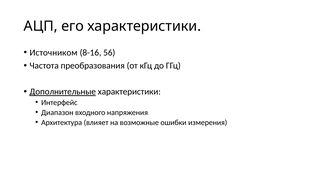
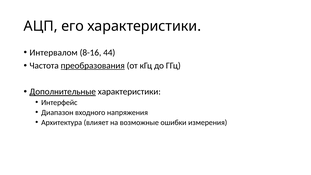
Источником: Источником -> Интервалом (54, 53)
56: 56 -> 44 (109, 53)
преобразования underline: none -> present (93, 66)
